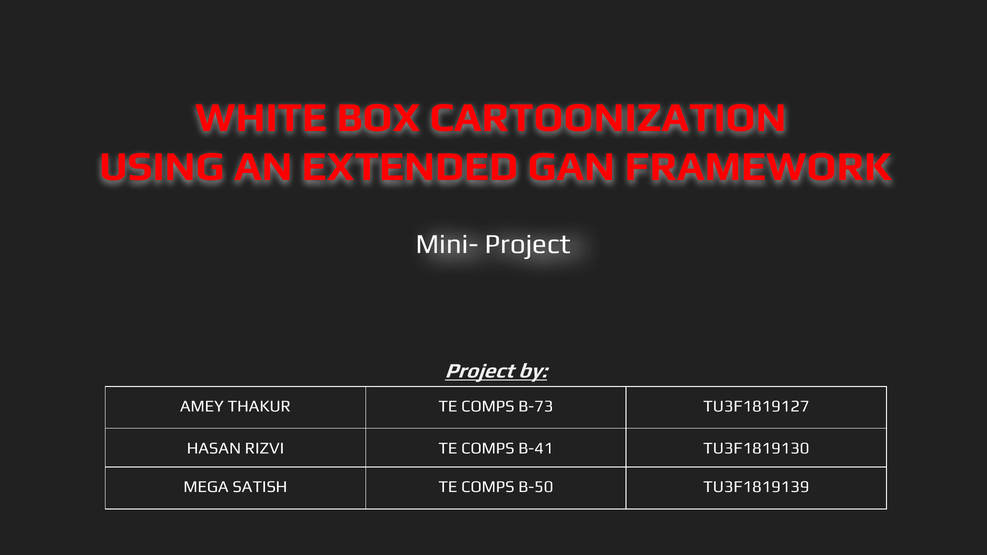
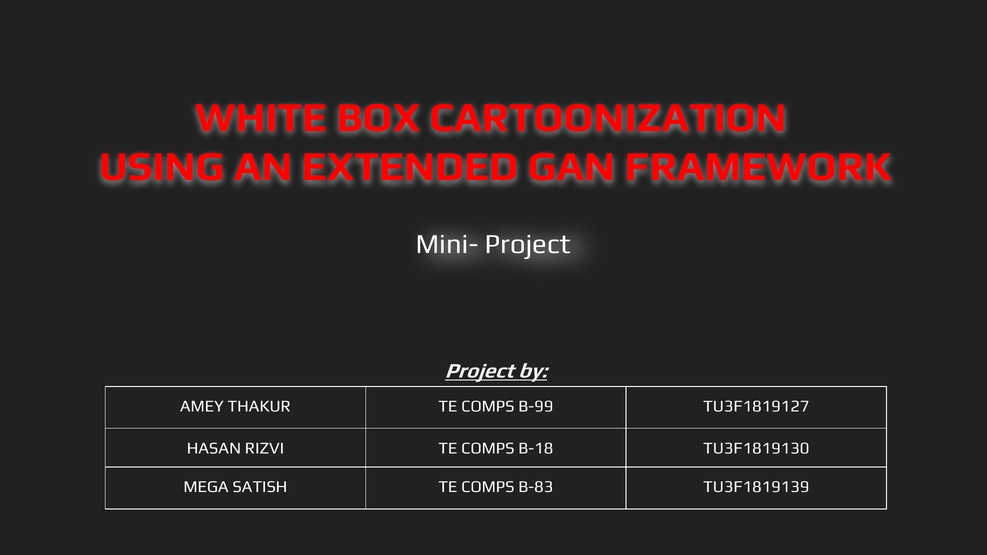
B-73: B-73 -> B-99 (536, 406)
B-41: B-41 -> B-18 (536, 448)
B-50: B-50 -> B-83 (536, 487)
